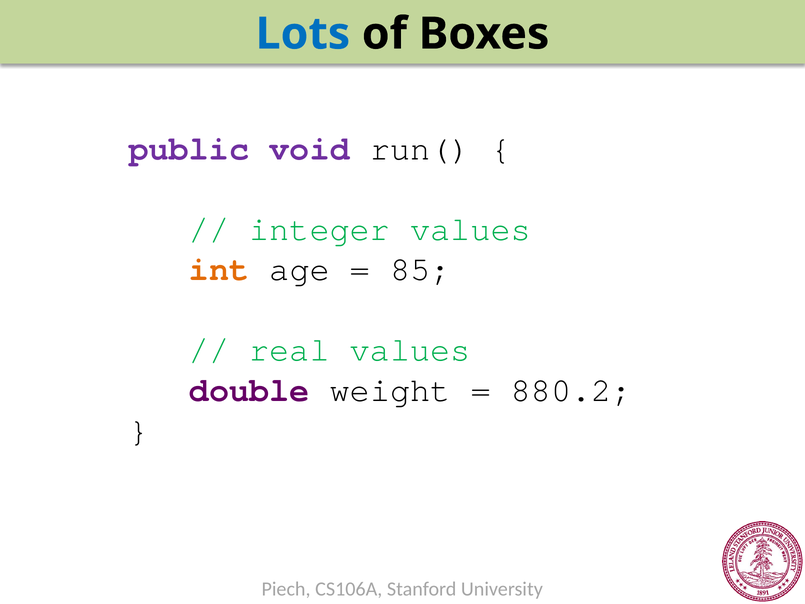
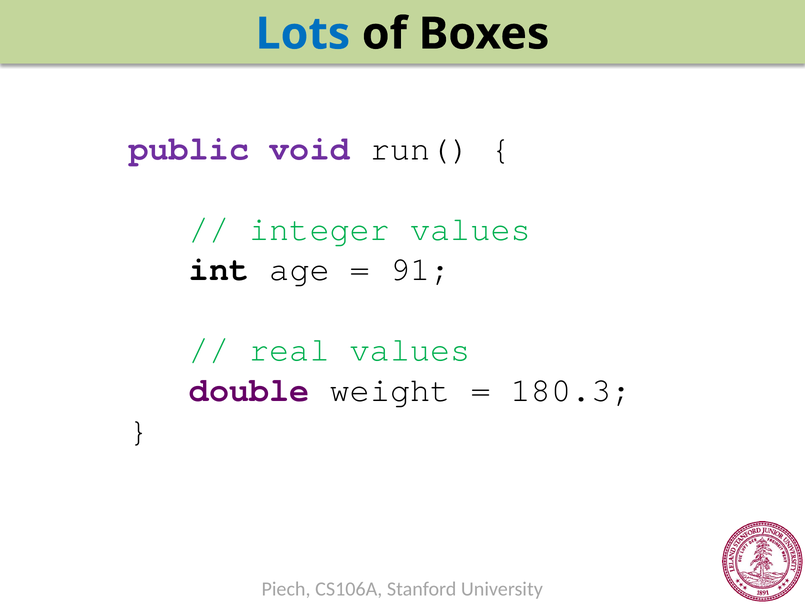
int colour: orange -> black (219, 269)
85: 85 -> 91 (420, 269)
880.2: 880.2 -> 180.3 (571, 390)
